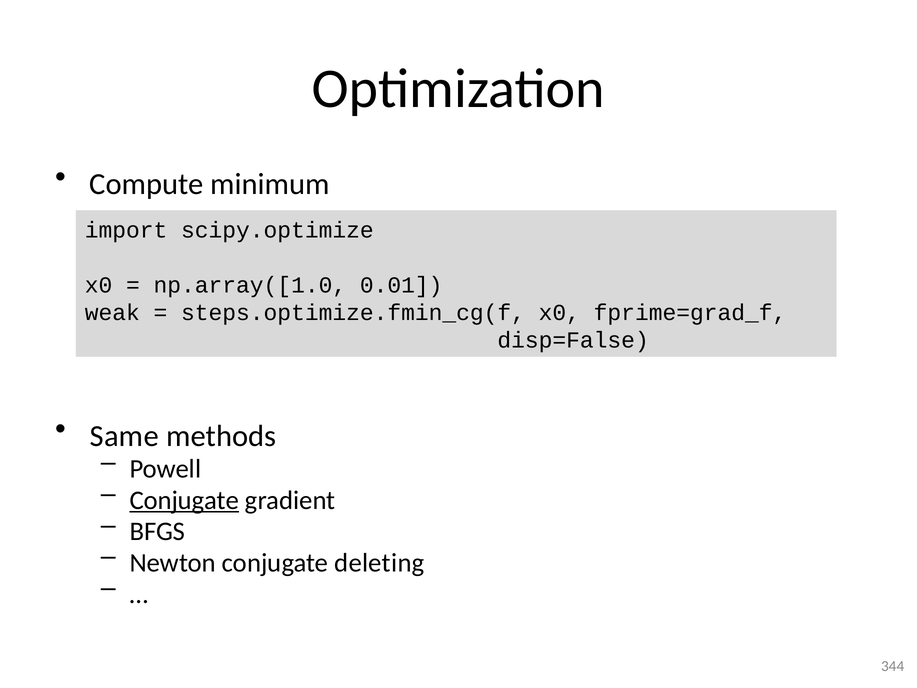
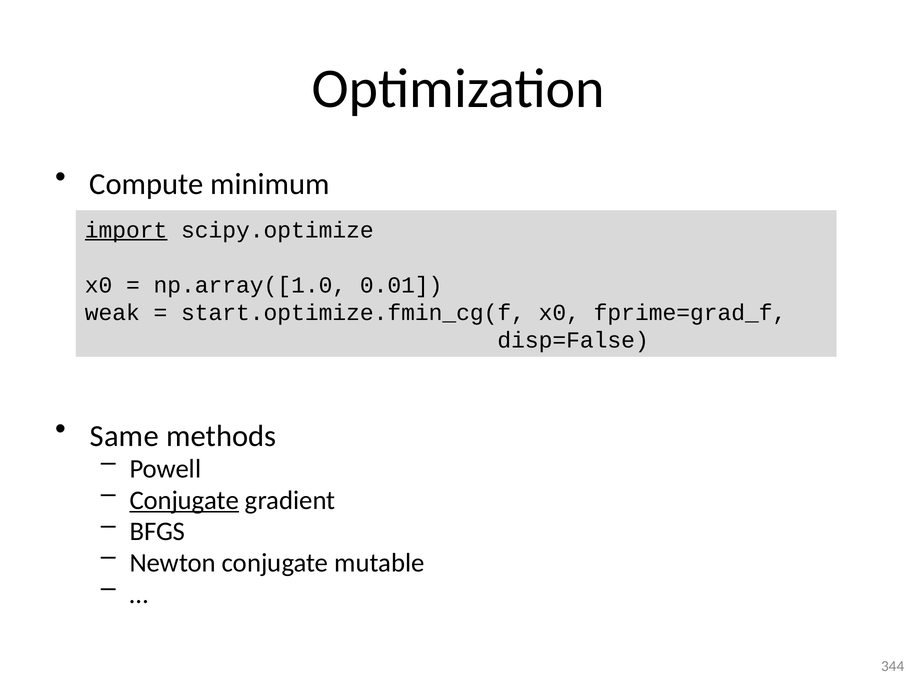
import underline: none -> present (126, 230)
steps.optimize.fmin_cg(f: steps.optimize.fmin_cg(f -> start.optimize.fmin_cg(f (353, 313)
deleting: deleting -> mutable (379, 563)
